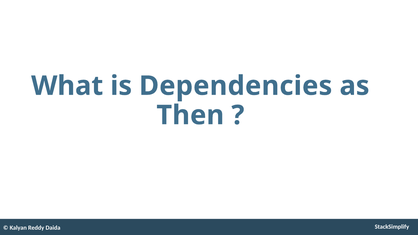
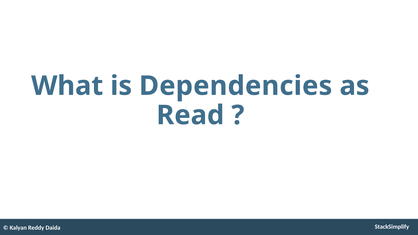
Then: Then -> Read (190, 115)
